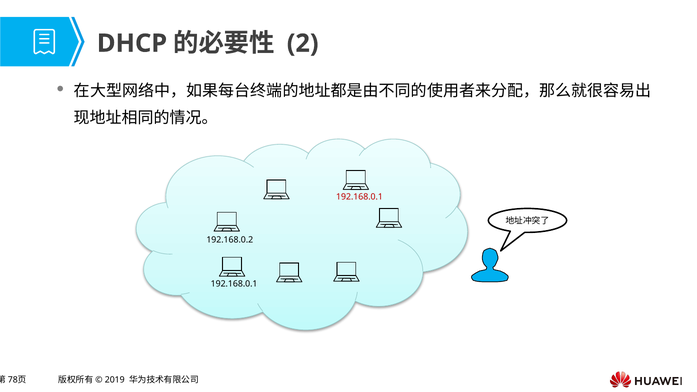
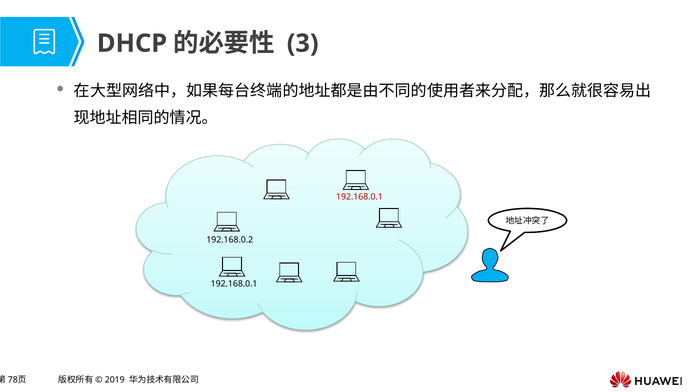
2: 2 -> 3 (303, 43)
